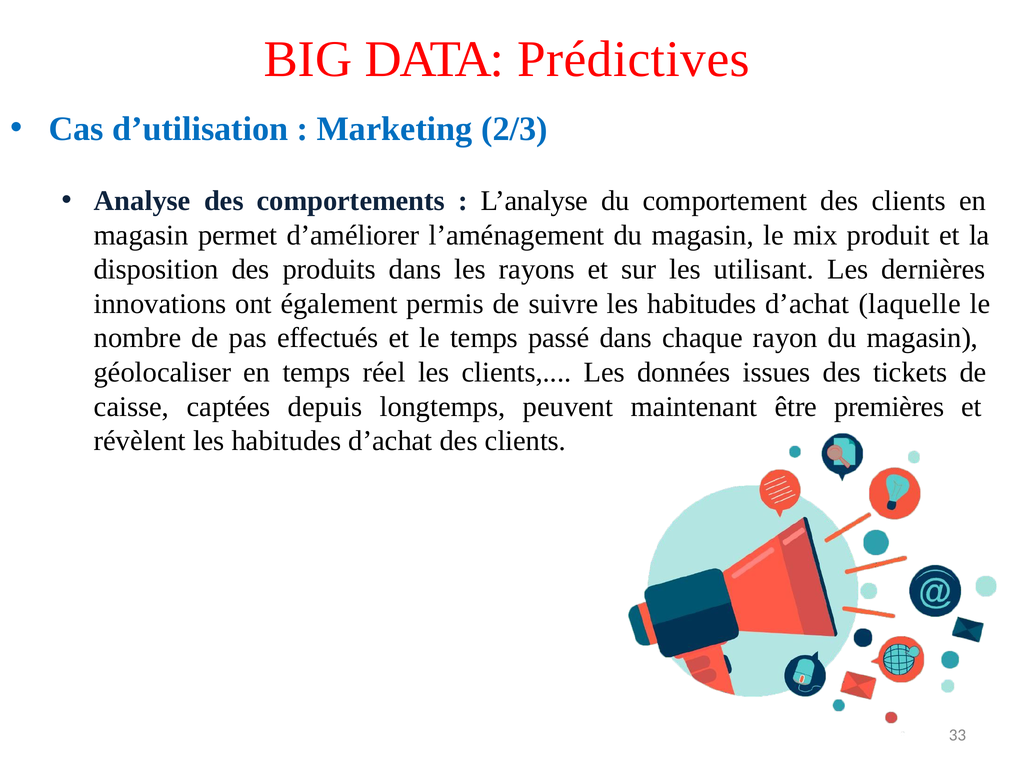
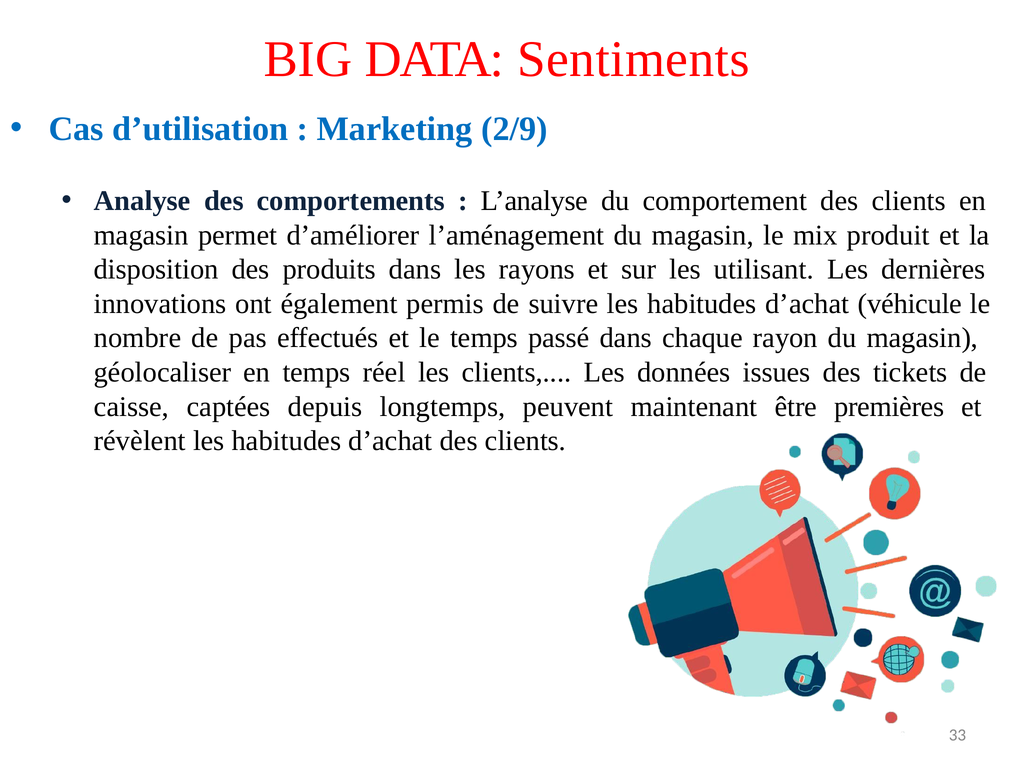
Prédictives: Prédictives -> Sentiments (633, 59)
2/3: 2/3 -> 2/9 (515, 129)
laquelle: laquelle -> véhicule (910, 304)
